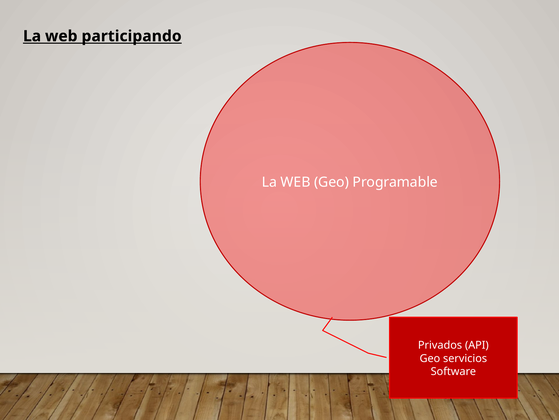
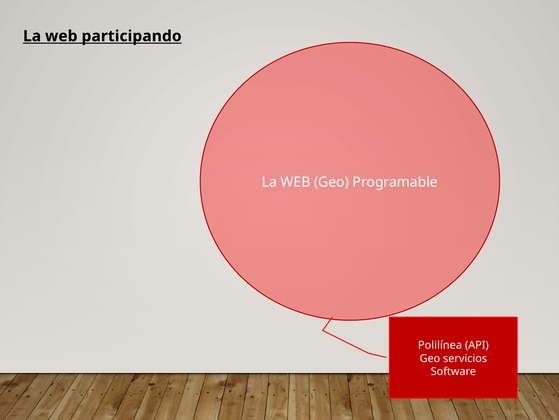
Privados: Privados -> Polilínea (440, 345)
